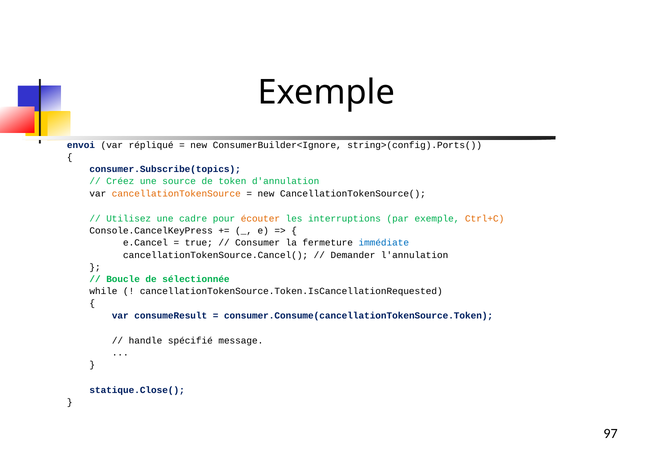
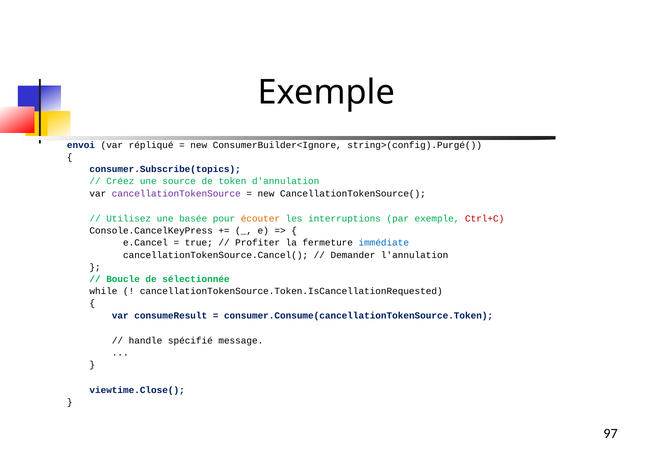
string>(config).Ports(: string>(config).Ports( -> string>(config).Purgé( (415, 145)
cancellationTokenSource colour: orange -> purple (176, 193)
cadre: cadre -> basée (193, 219)
Ctrl+C colour: orange -> red (485, 219)
Consumer: Consumer -> Profiter (258, 243)
statique.Close(: statique.Close( -> viewtime.Close( (137, 390)
